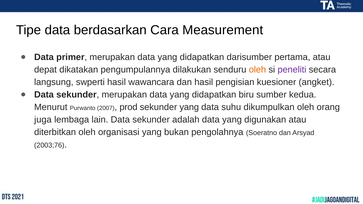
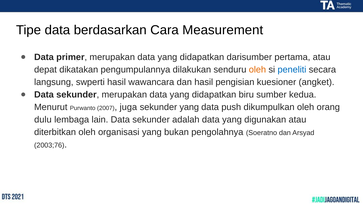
peneliti colour: purple -> blue (292, 70)
prod: prod -> juga (128, 107)
suhu: suhu -> push (231, 107)
juga: juga -> dulu (43, 120)
